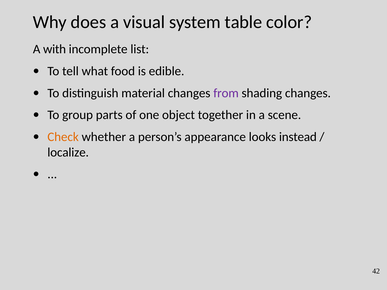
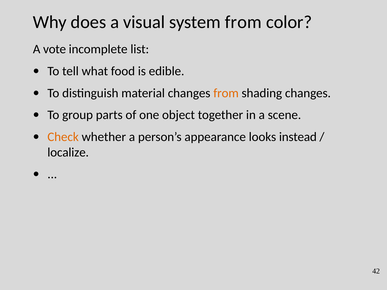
system table: table -> from (243, 22)
with: with -> vote (55, 49)
from colour: purple -> orange (226, 93)
